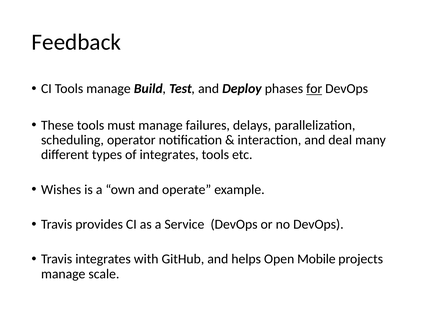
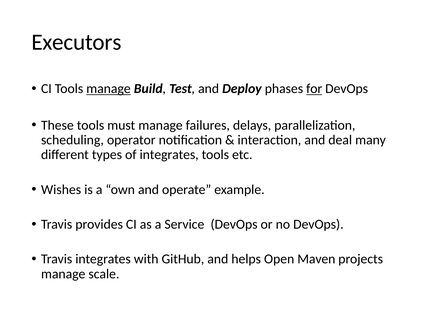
Feedback: Feedback -> Executors (76, 42)
manage underline: none -> present (108, 89)
Mobile: Mobile -> Maven (316, 259)
